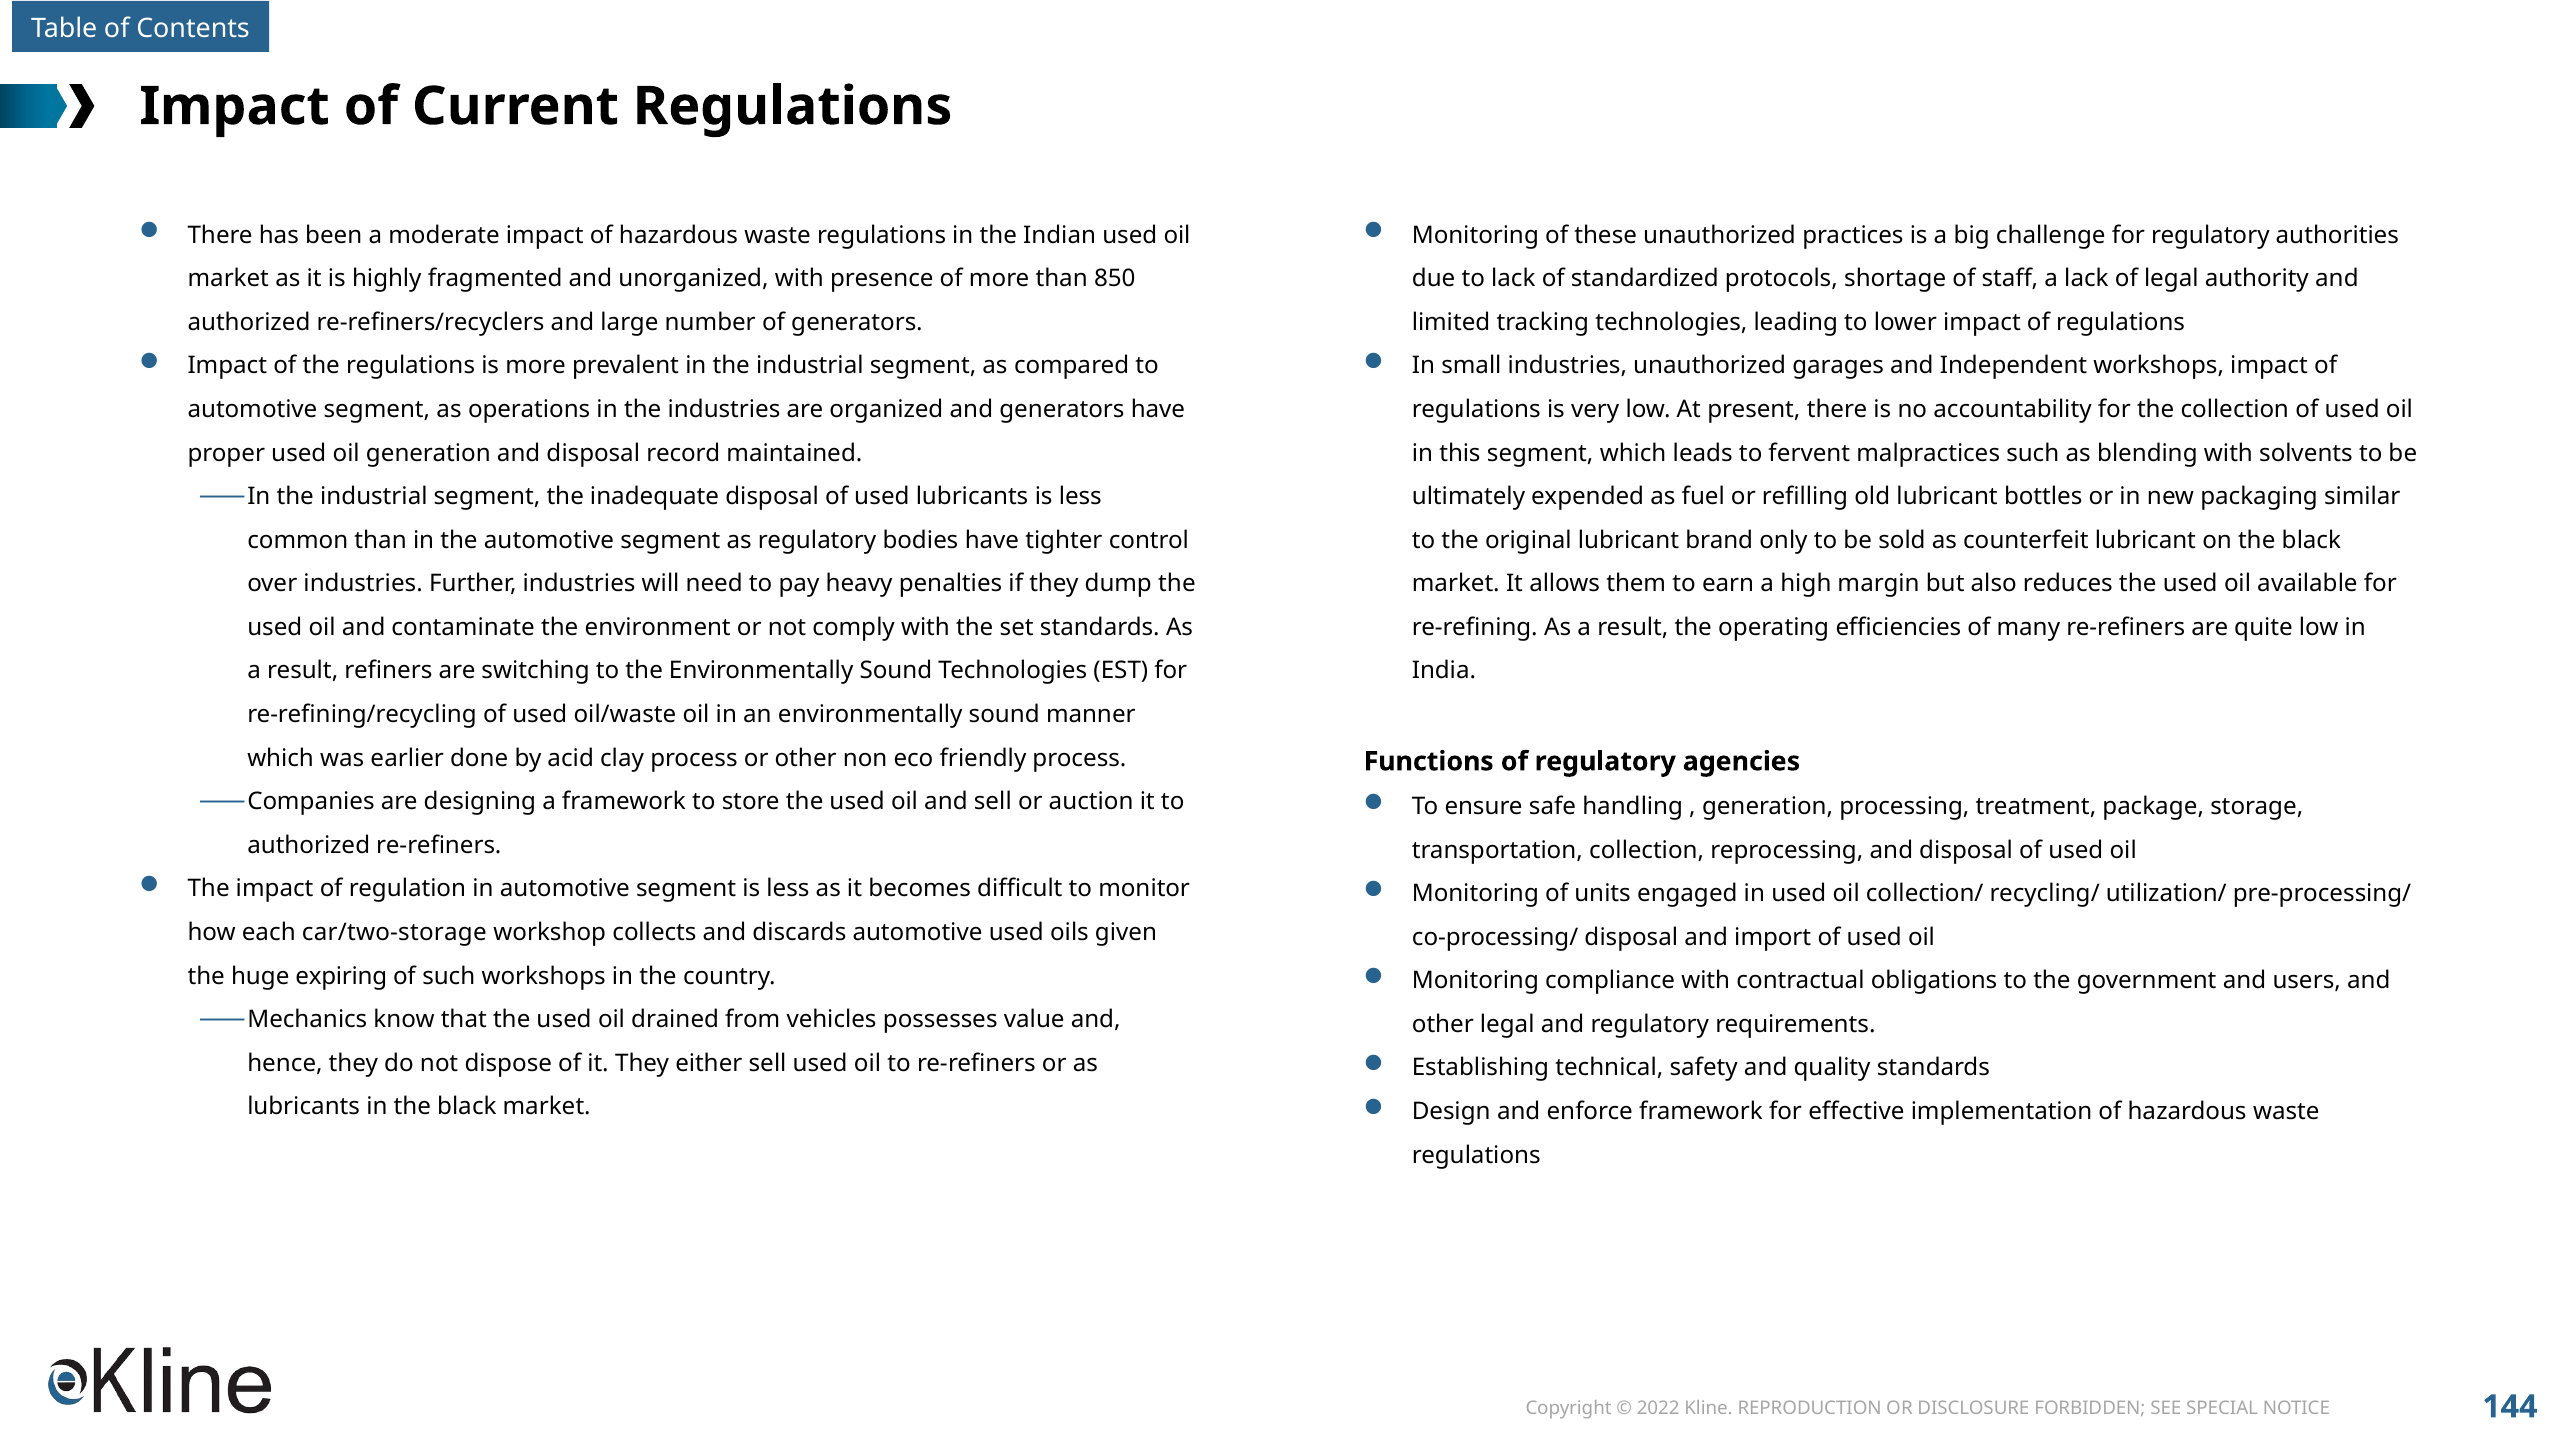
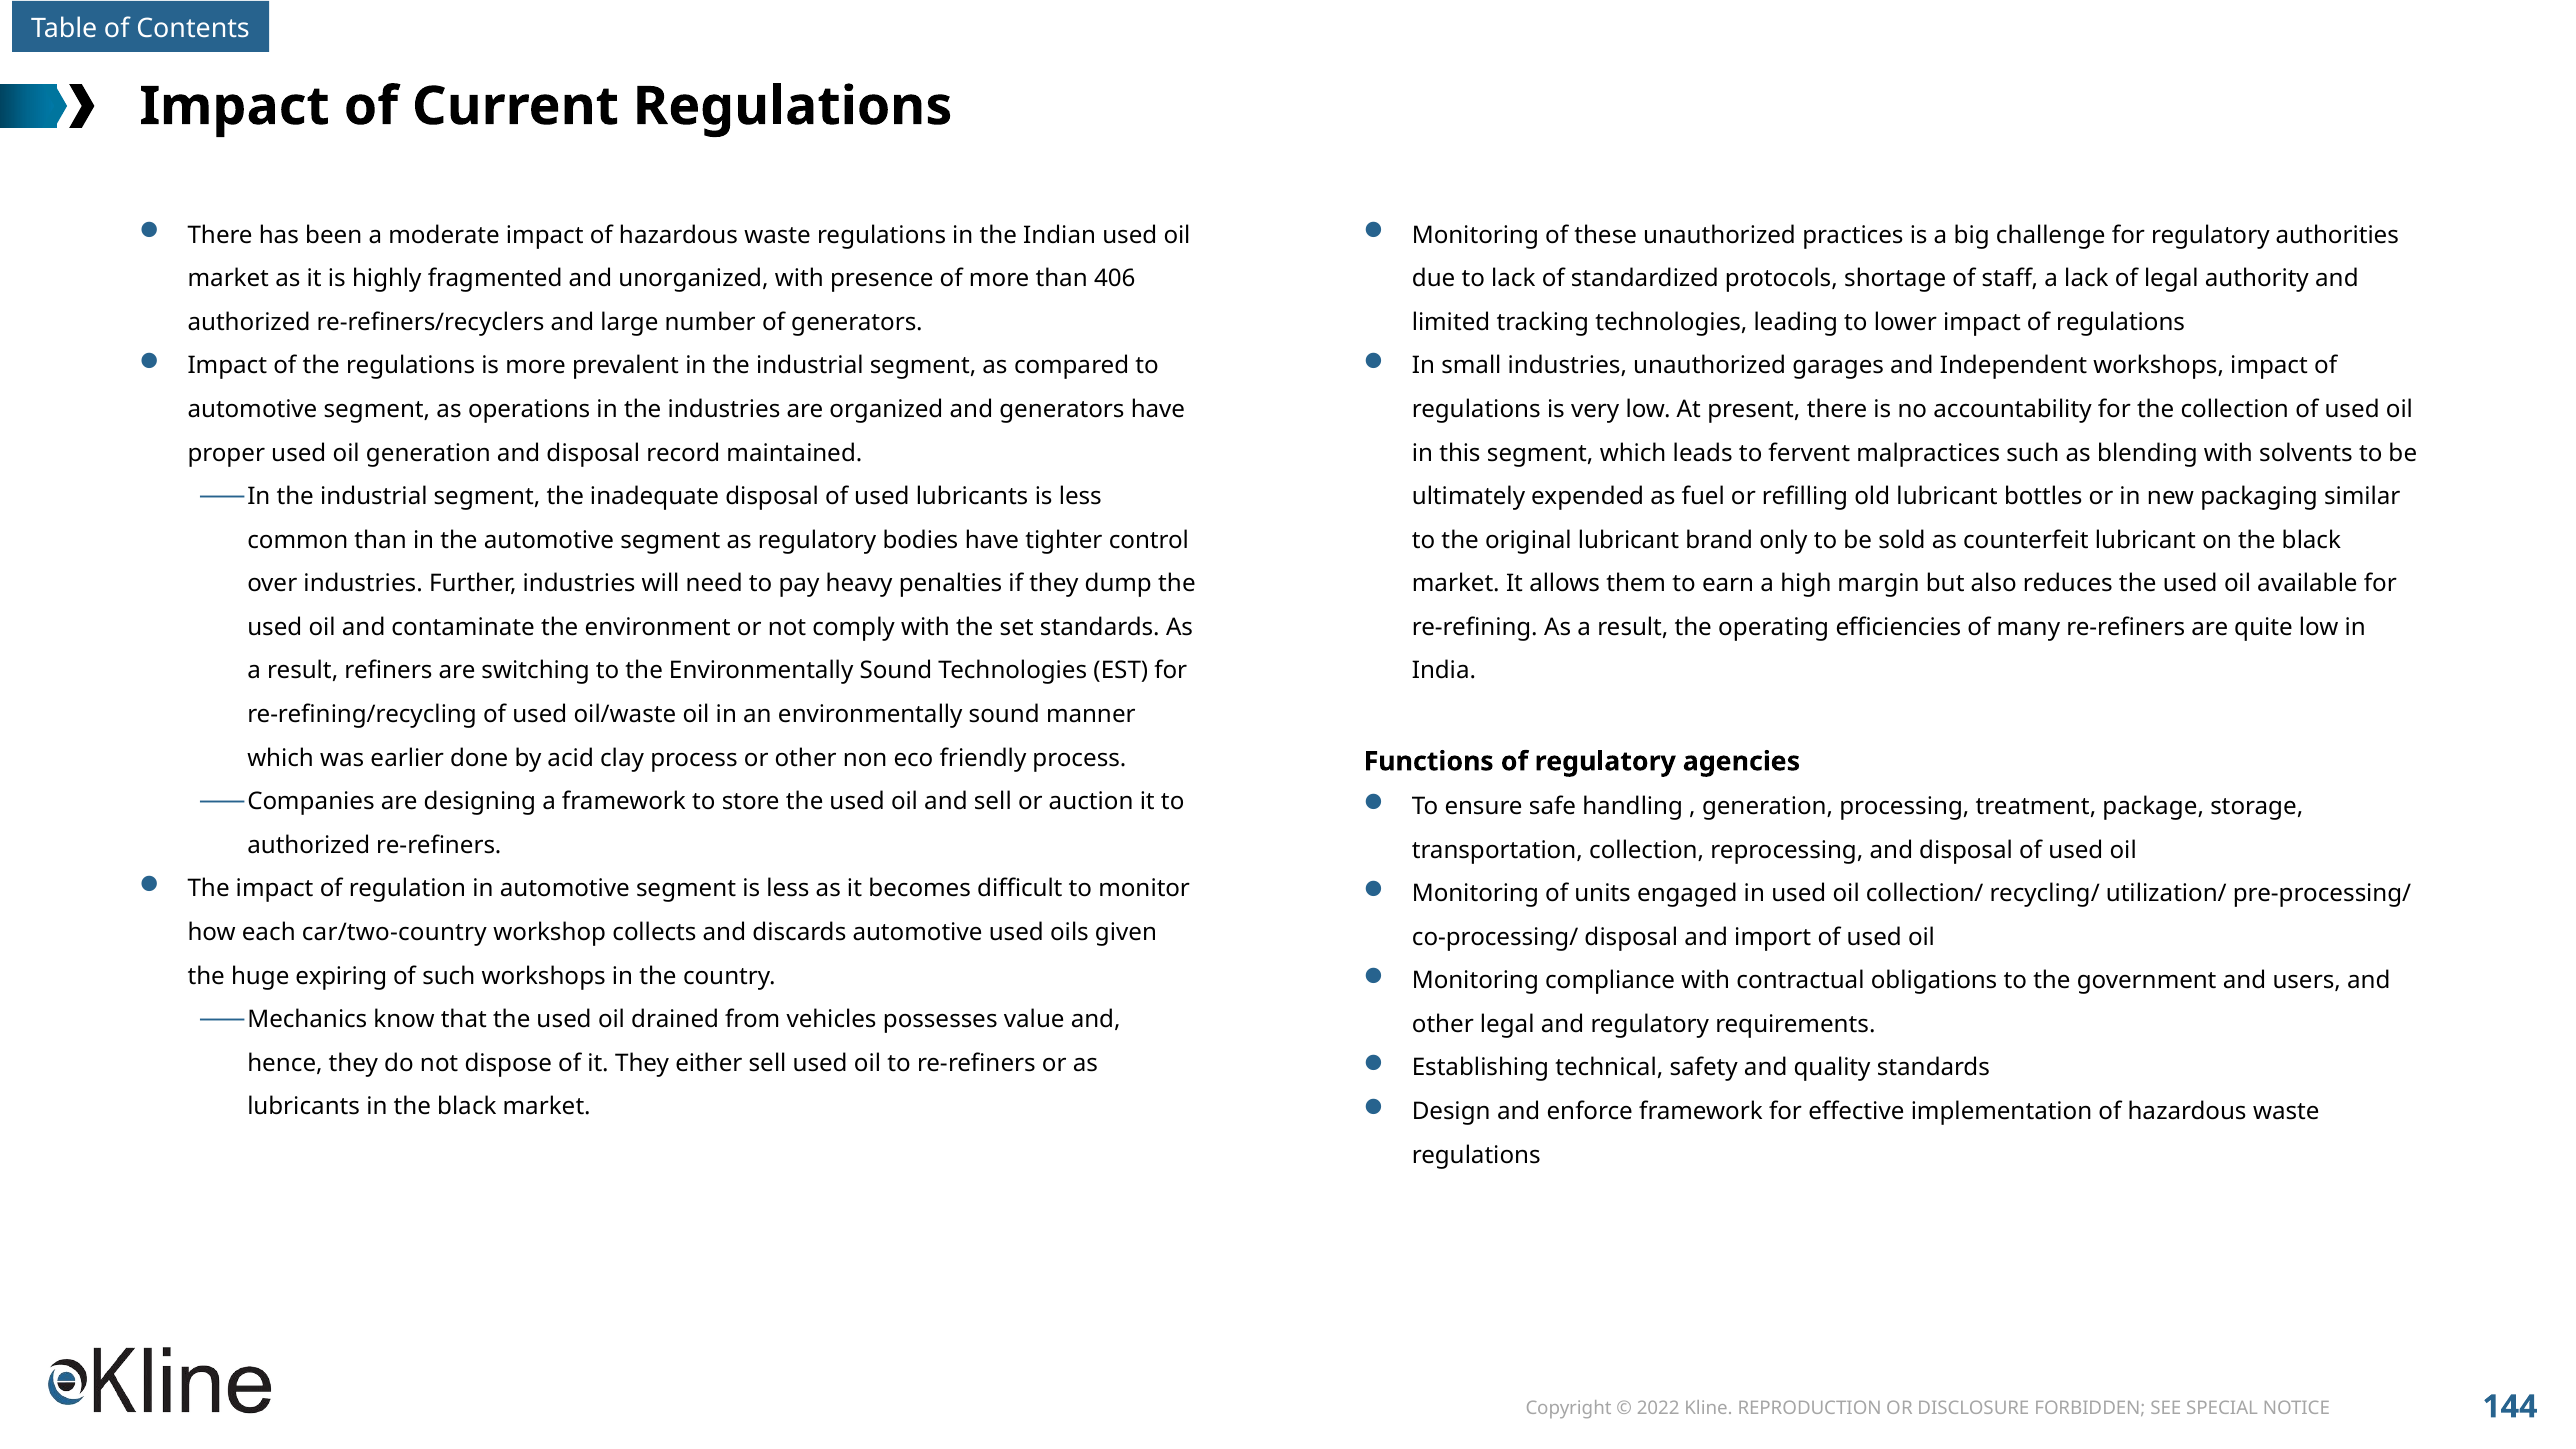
850: 850 -> 406 (1115, 279)
car/two-storage: car/two-storage -> car/two-country (394, 932)
